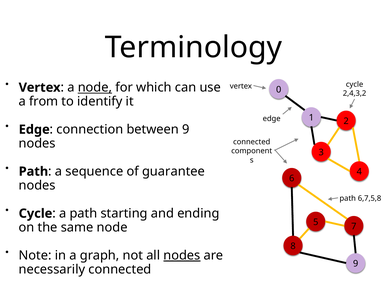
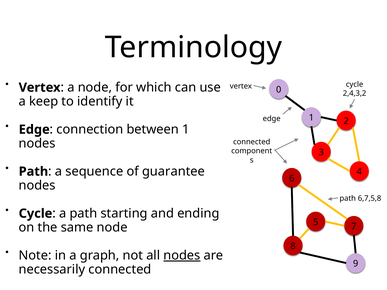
node underline: present -> none (95, 88)
from: from -> keep (44, 101)
between 9: 9 -> 1 (186, 130)
